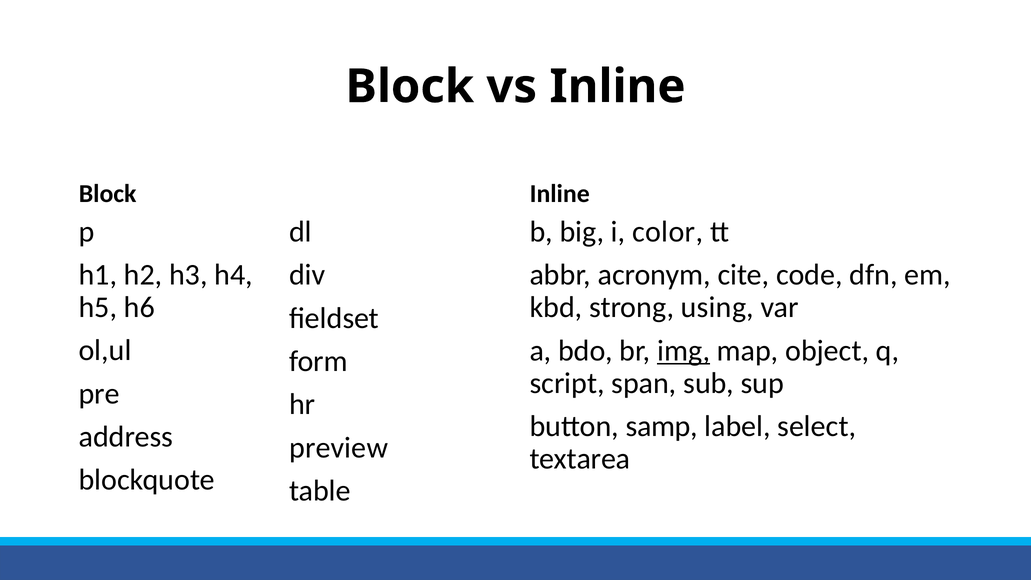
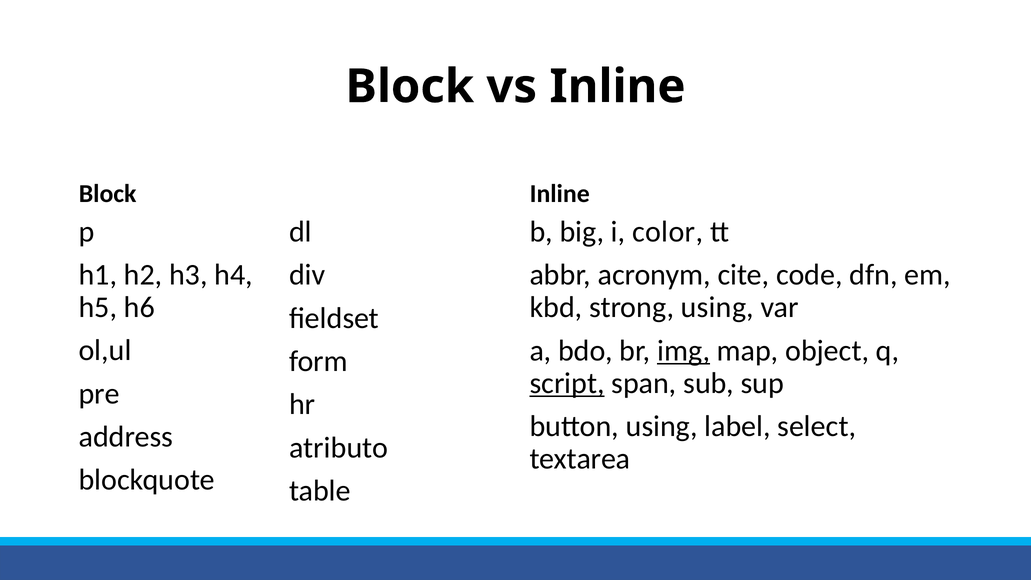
script underline: none -> present (567, 383)
button samp: samp -> using (662, 426)
preview: preview -> atributo (339, 448)
